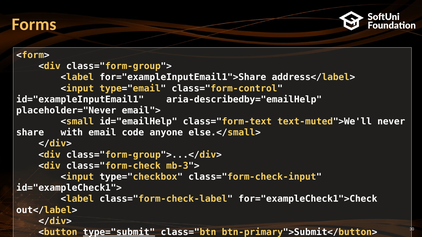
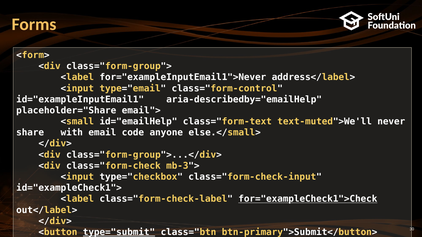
for="exampleInputEmail1">Share: for="exampleInputEmail1">Share -> for="exampleInputEmail1">Never (183, 77)
placeholder="Never: placeholder="Never -> placeholder="Share (66, 111)
for="exampleCheck1">Check underline: none -> present (308, 199)
